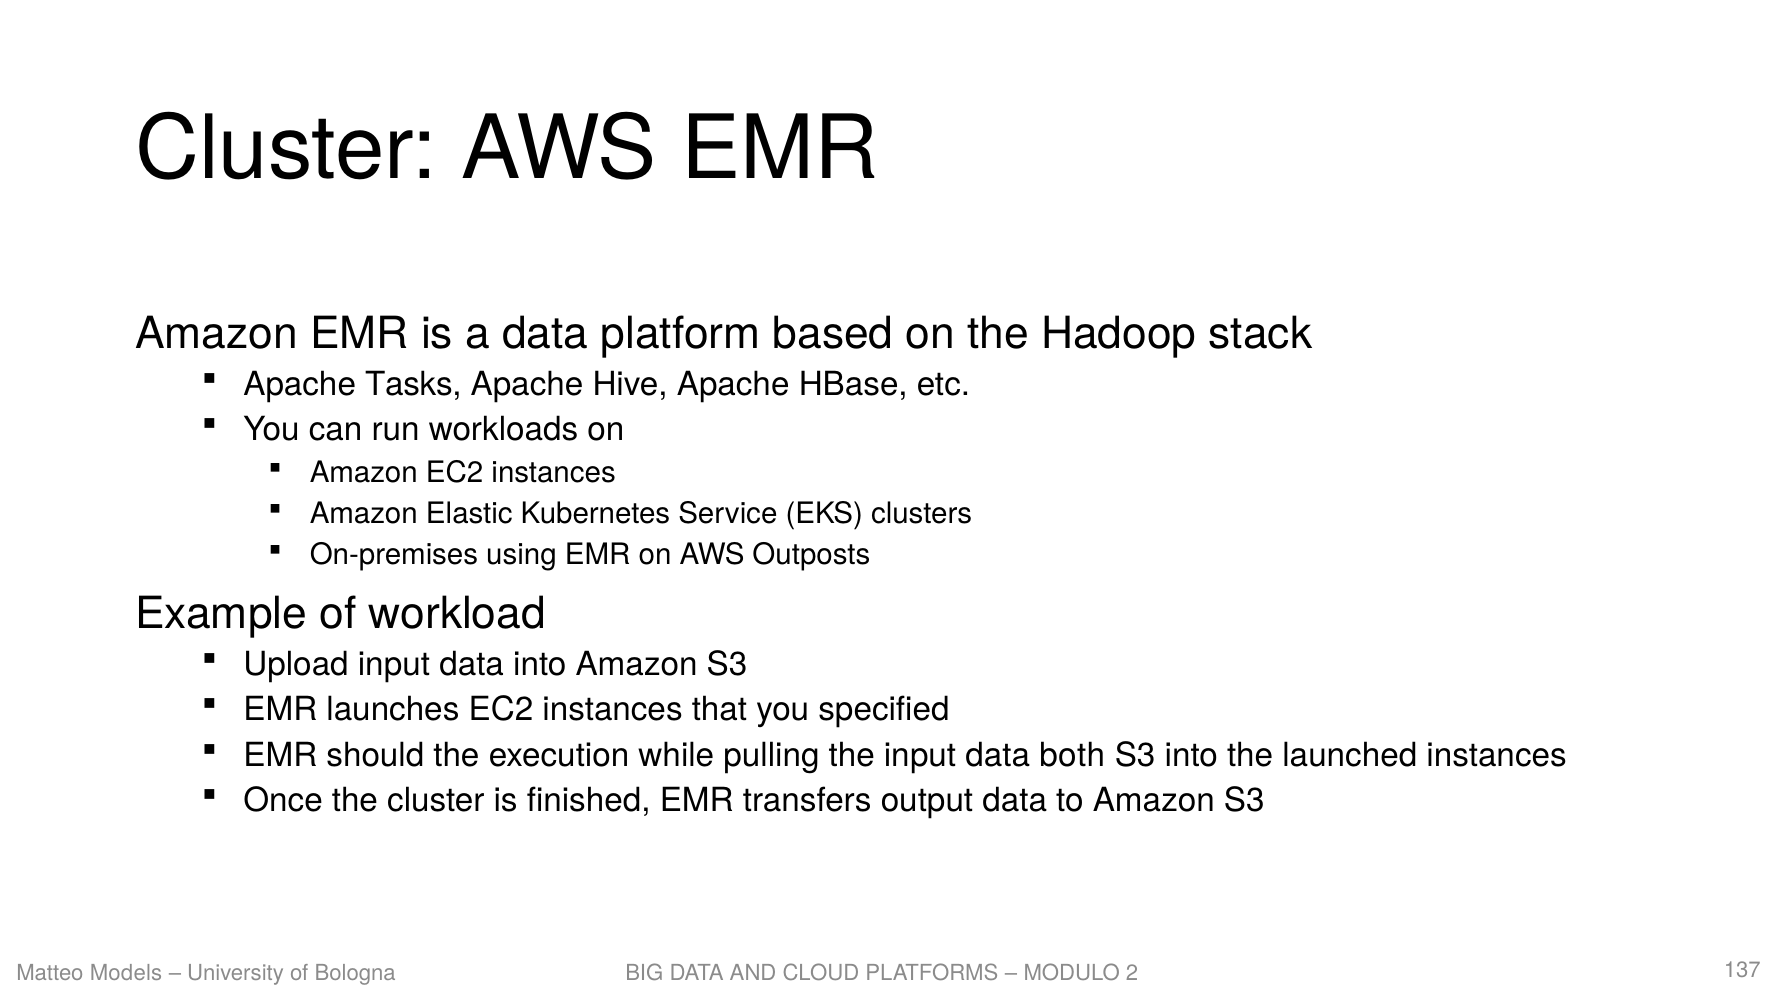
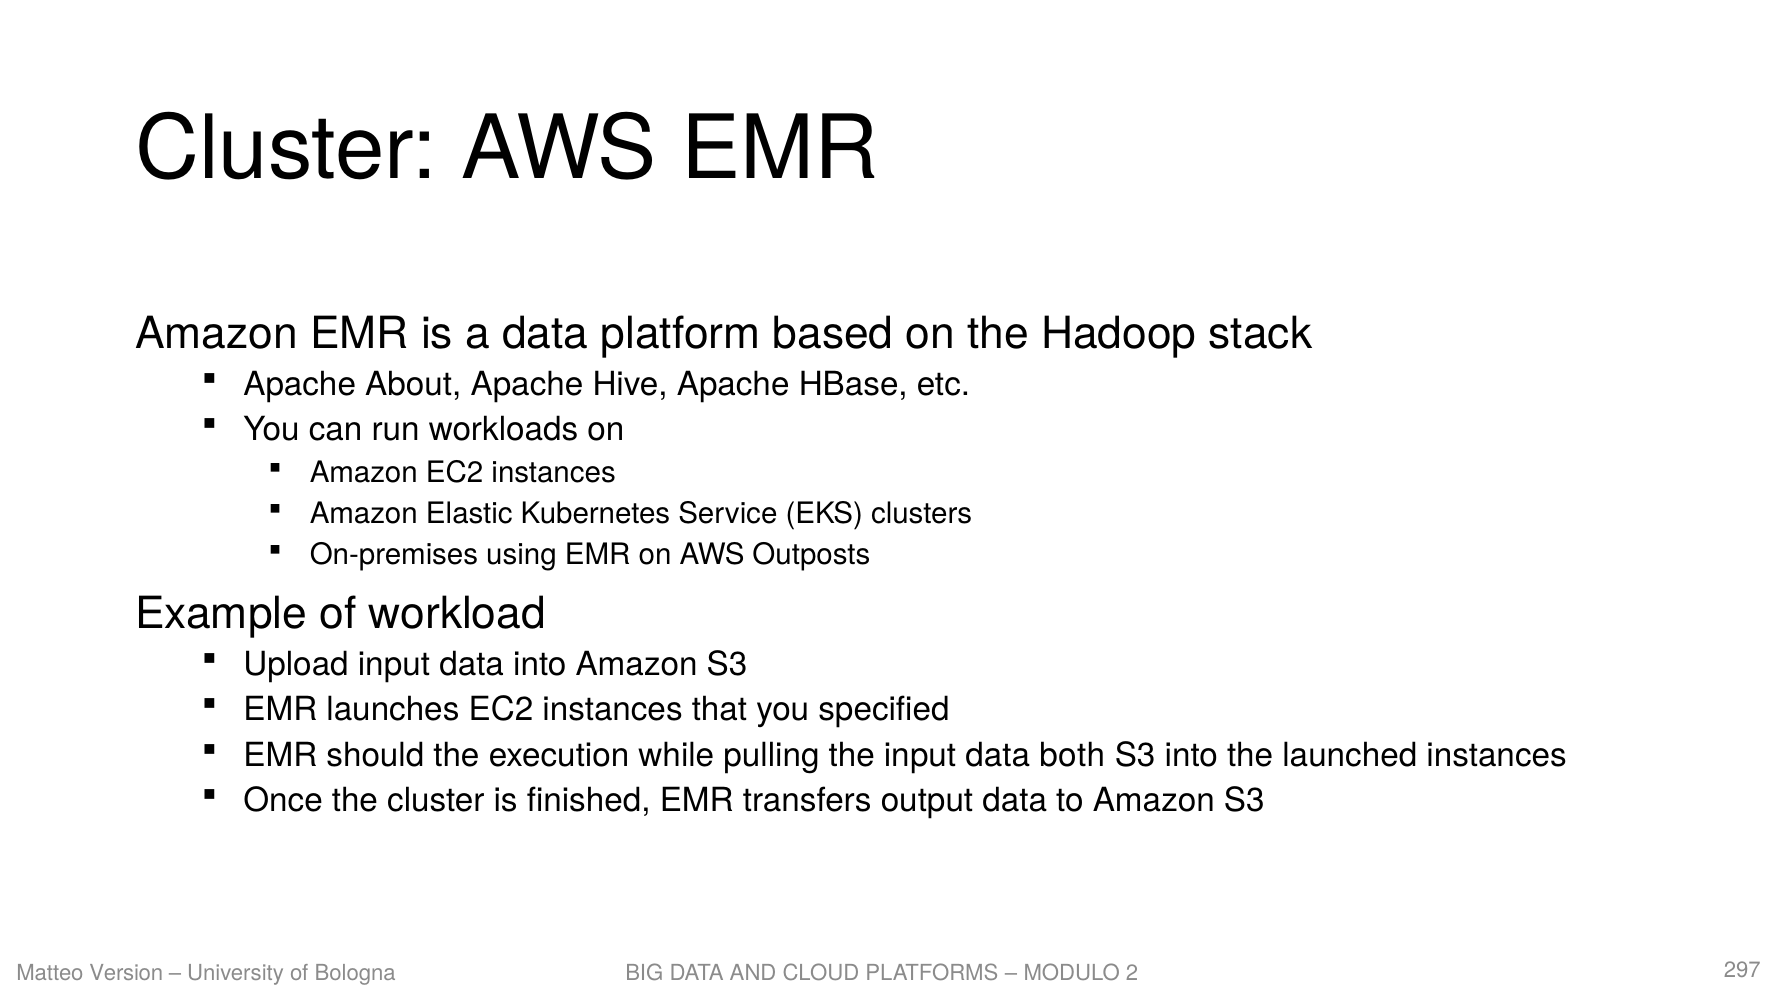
Tasks: Tasks -> About (413, 385)
Models: Models -> Version (126, 973)
137: 137 -> 297 (1742, 970)
